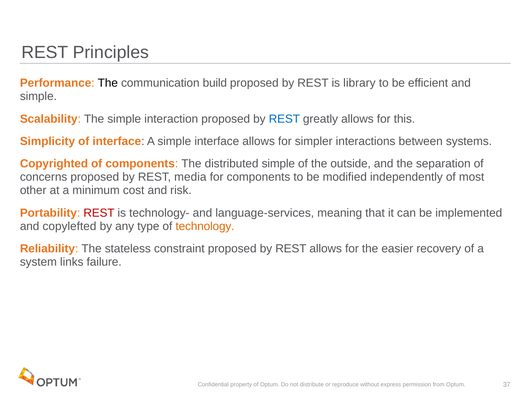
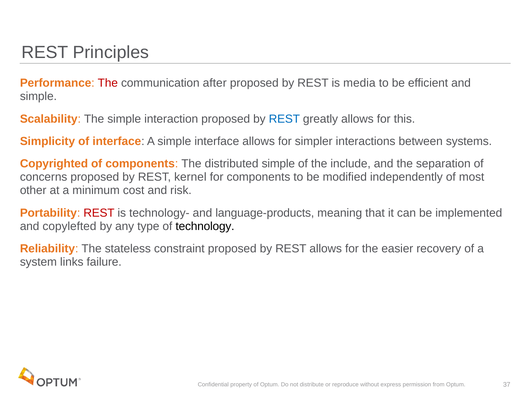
The colour: black -> red (108, 83)
build: build -> after (215, 83)
library: library -> media (359, 83)
outside: outside -> include (351, 164)
media: media -> kernel (190, 177)
language-services: language-services -> language-products (265, 213)
technology colour: orange -> black (205, 226)
